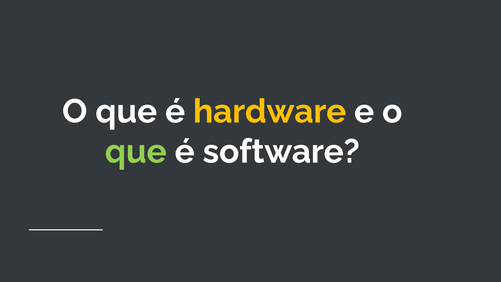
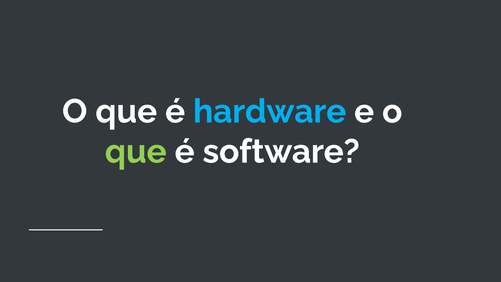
hardware colour: yellow -> light blue (270, 111)
